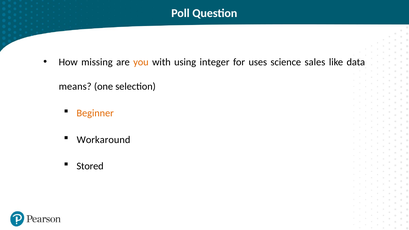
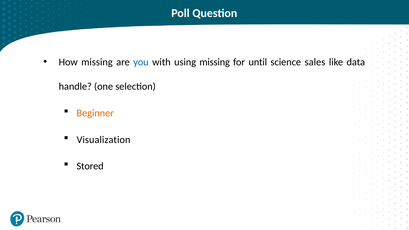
you colour: orange -> blue (141, 62)
using integer: integer -> missing (215, 62)
uses: uses -> until (258, 62)
means: means -> handle (75, 87)
Workaround: Workaround -> Visualization (104, 140)
